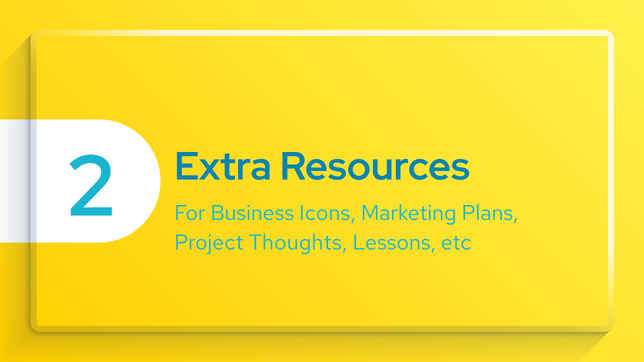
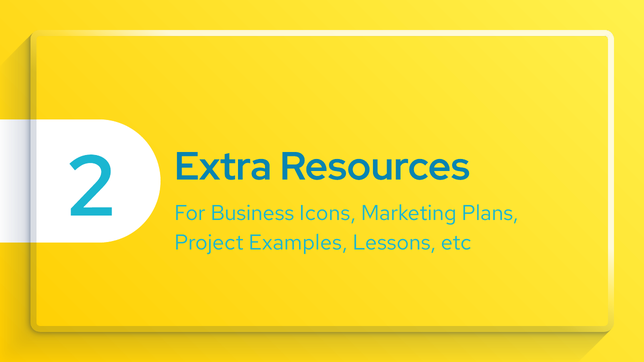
Thoughts: Thoughts -> Examples (298, 243)
